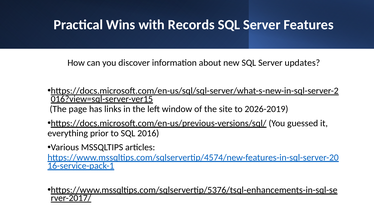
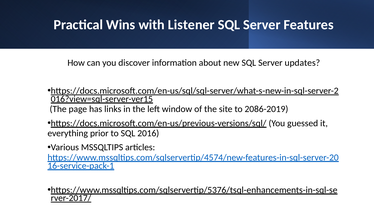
Records: Records -> Listener (191, 25)
2026-2019: 2026-2019 -> 2086-2019 (266, 109)
